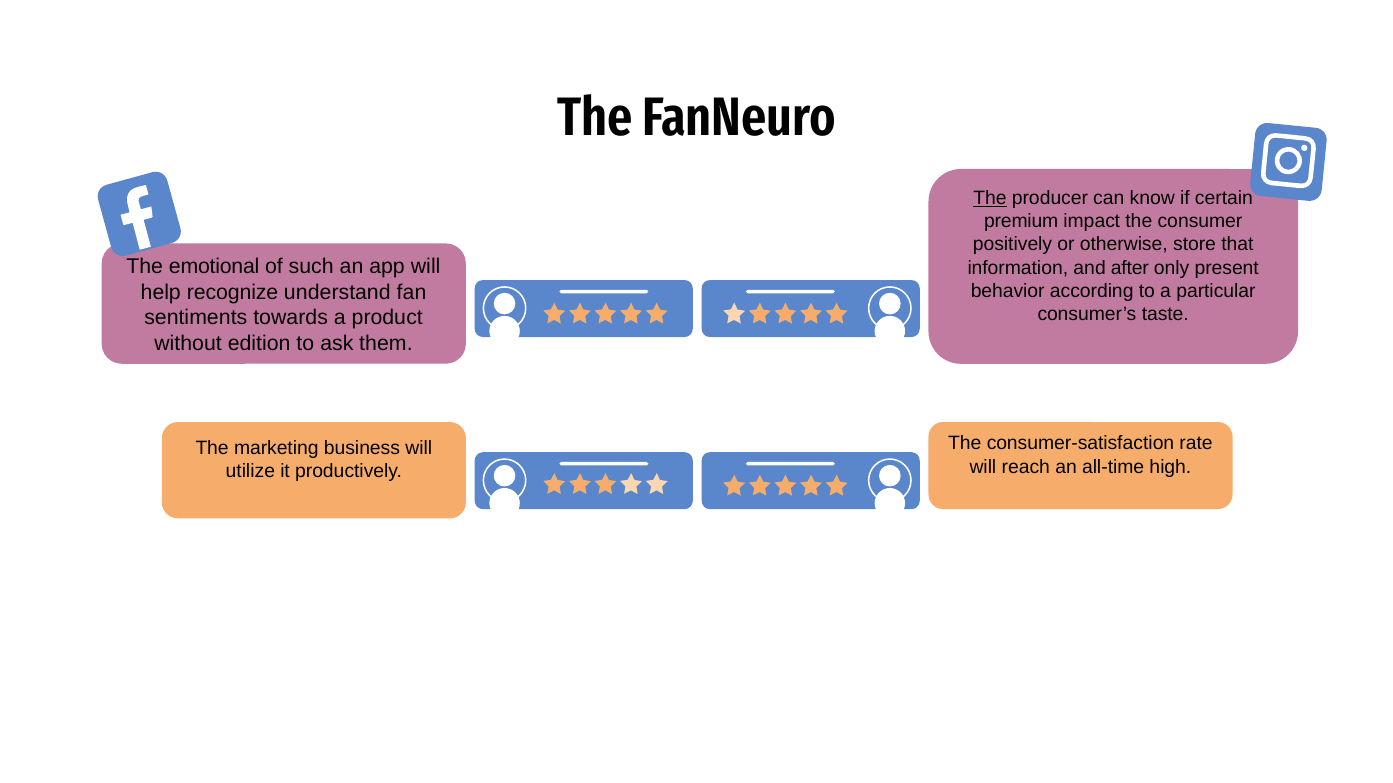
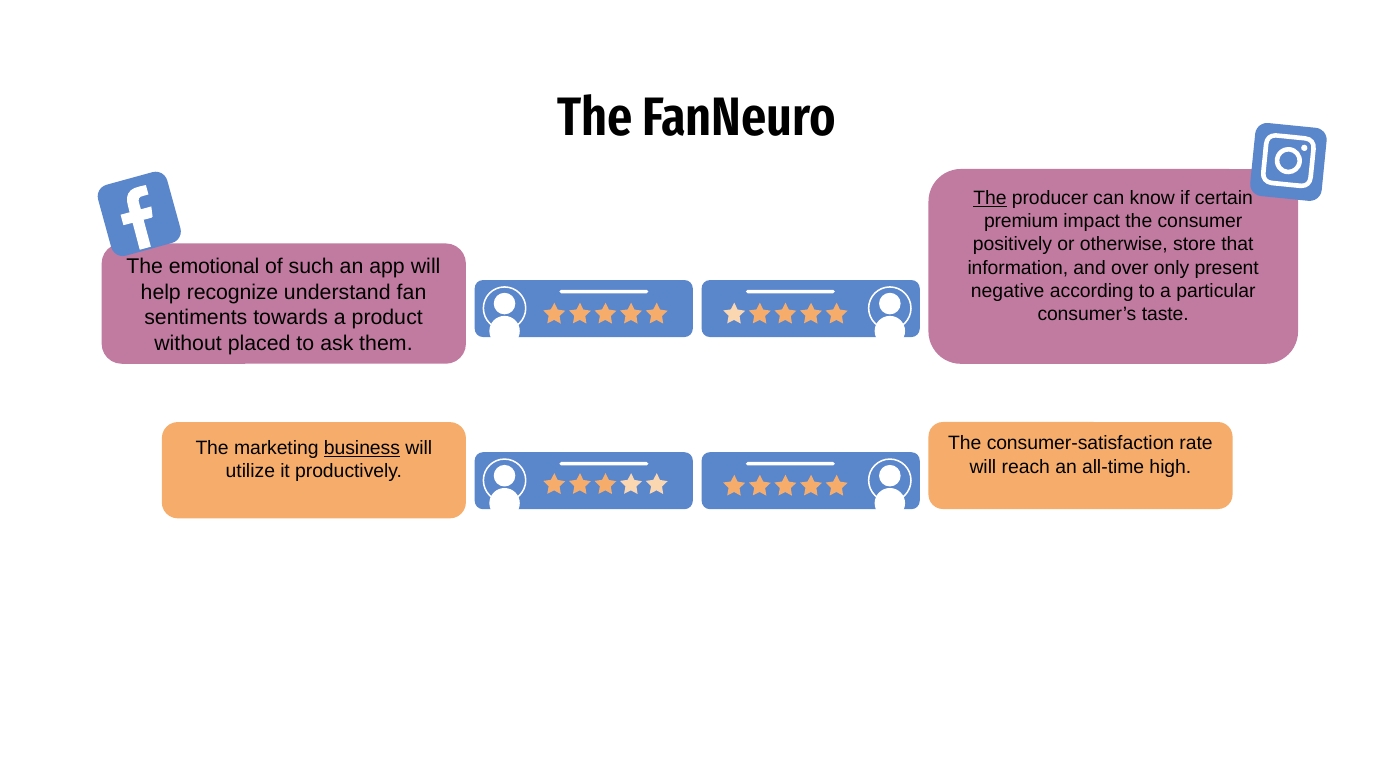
after: after -> over (1130, 268)
behavior: behavior -> negative (1008, 291)
edition: edition -> placed (259, 344)
business underline: none -> present (362, 449)
